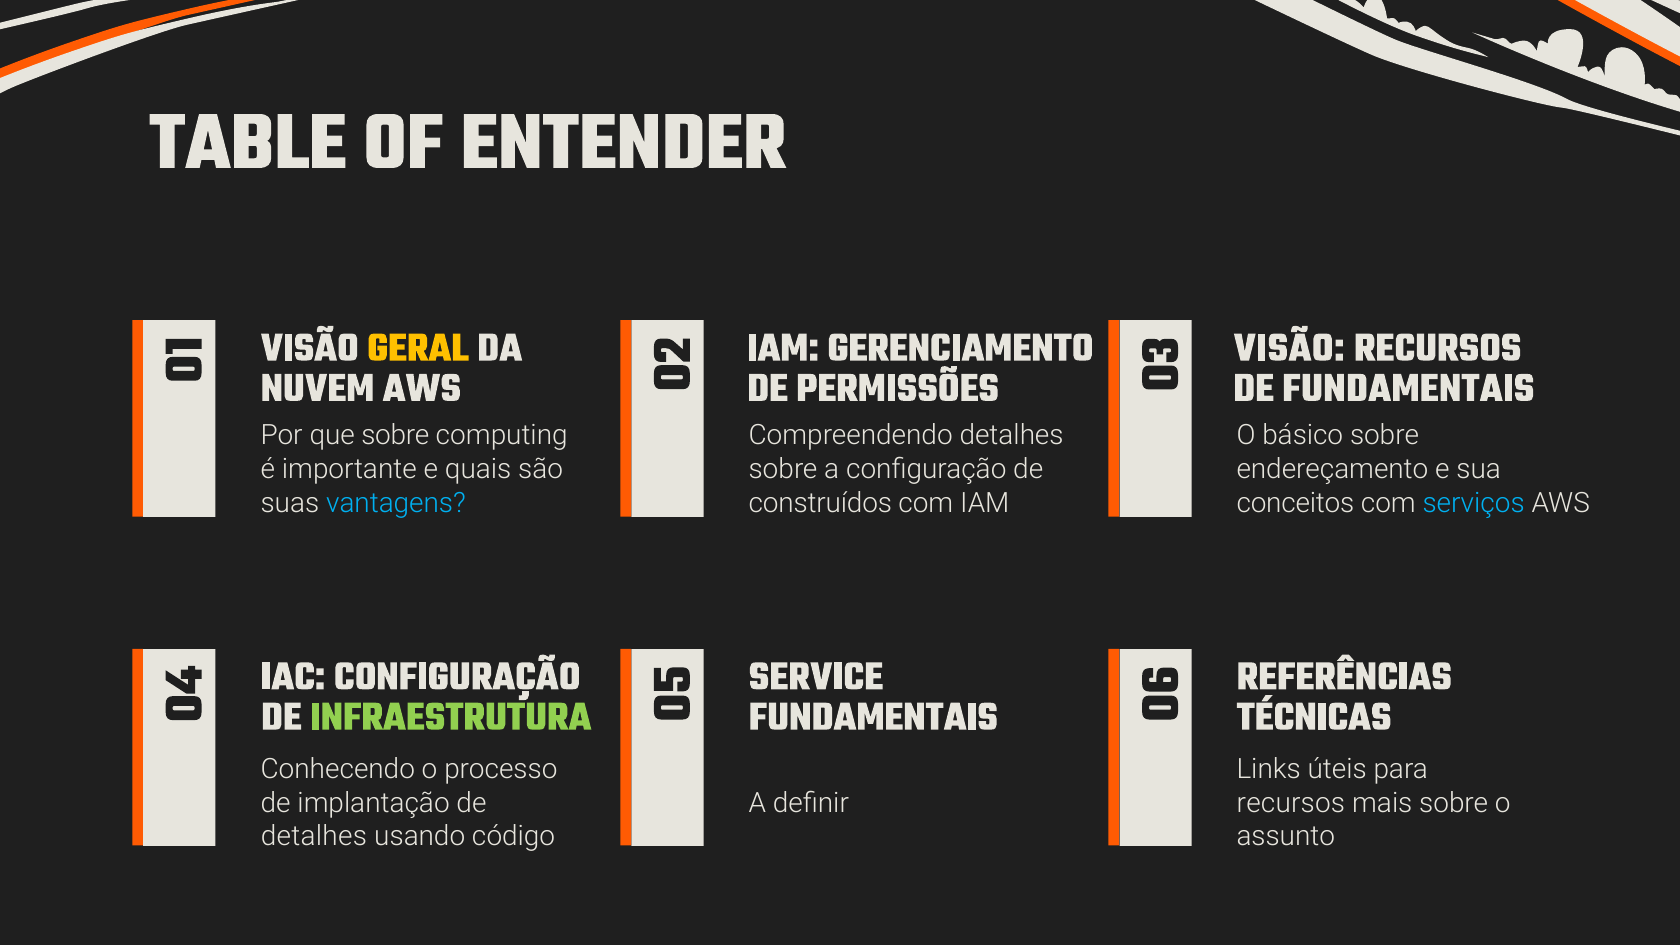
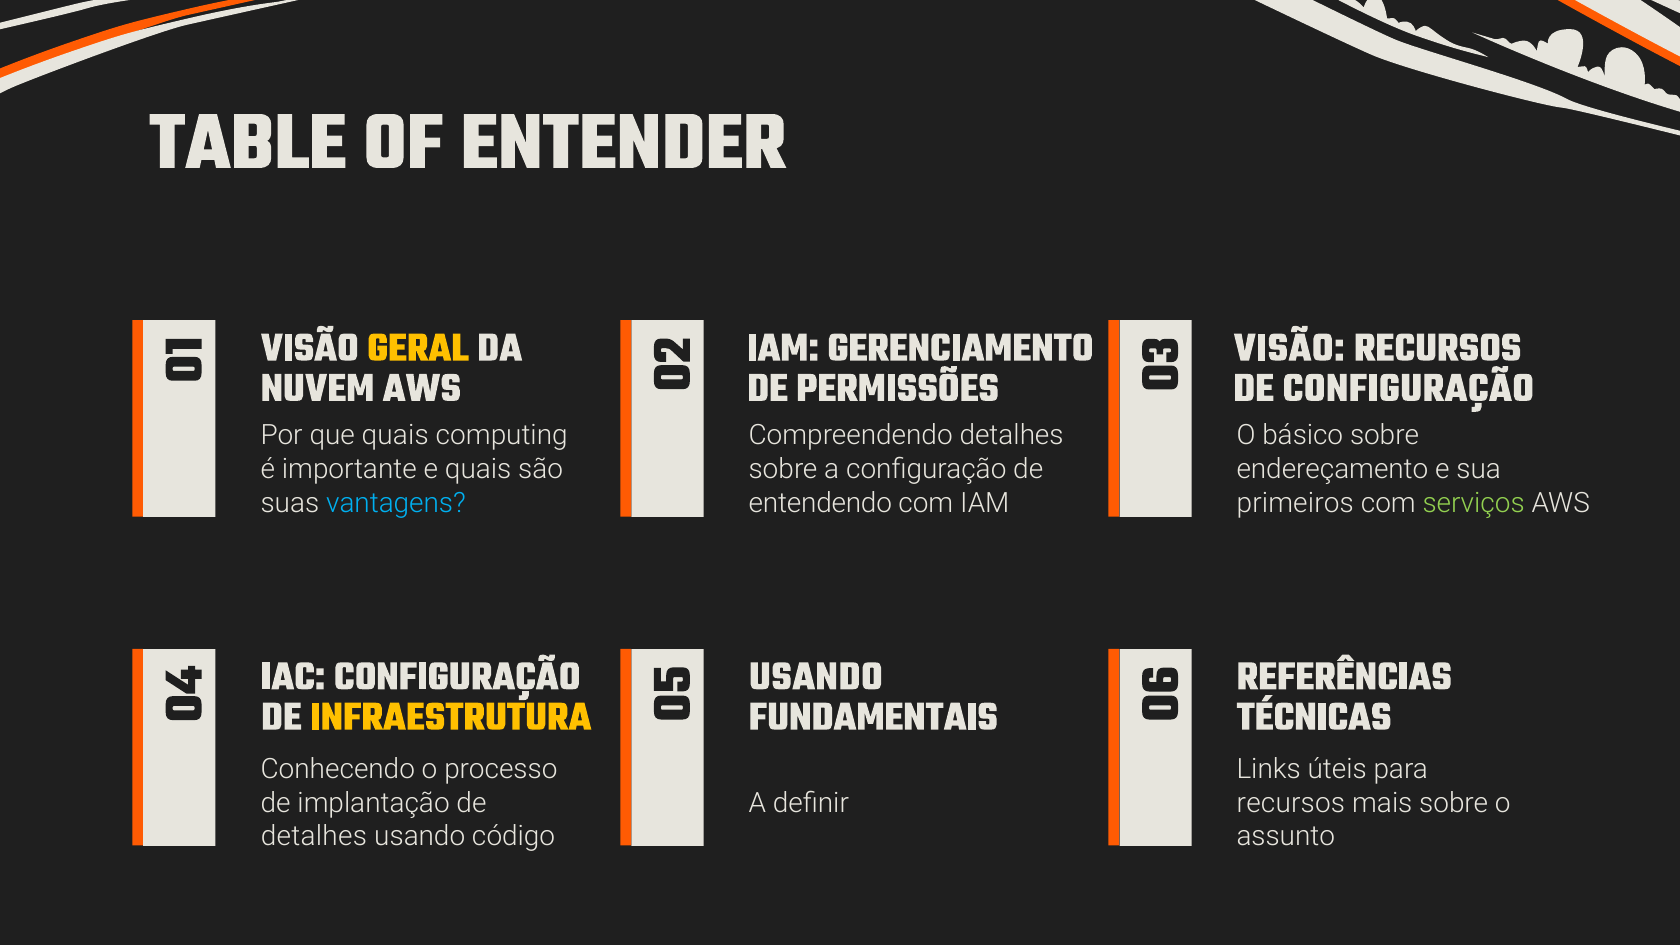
DE FUNDAMENTAIS: FUNDAMENTAIS -> CONFIGURAÇÃO (1408, 387)
que sobre: sobre -> quais (395, 436)
construídos: construídos -> entendendo (820, 503)
conceitos: conceitos -> primeiros (1295, 503)
serviços colour: light blue -> light green (1474, 503)
SERVICE: SERVICE -> USANDO (816, 675)
INFRAESTRUTURA colour: light green -> yellow (451, 716)
